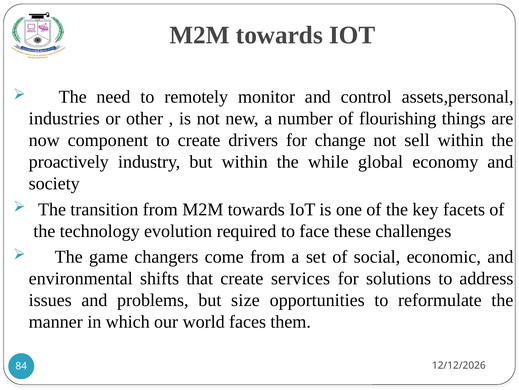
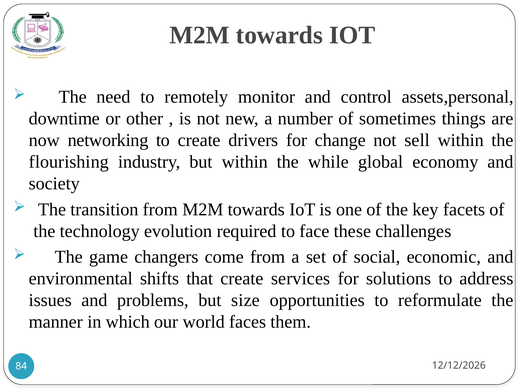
industries: industries -> downtime (64, 118)
flourishing: flourishing -> sometimes (398, 118)
component: component -> networking (108, 140)
proactively: proactively -> flourishing (69, 162)
